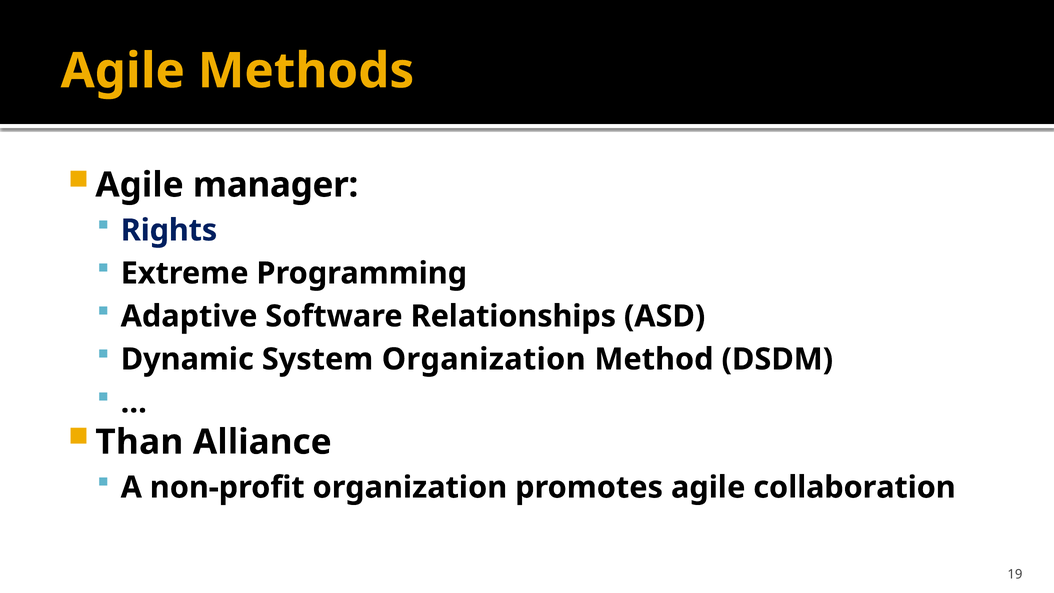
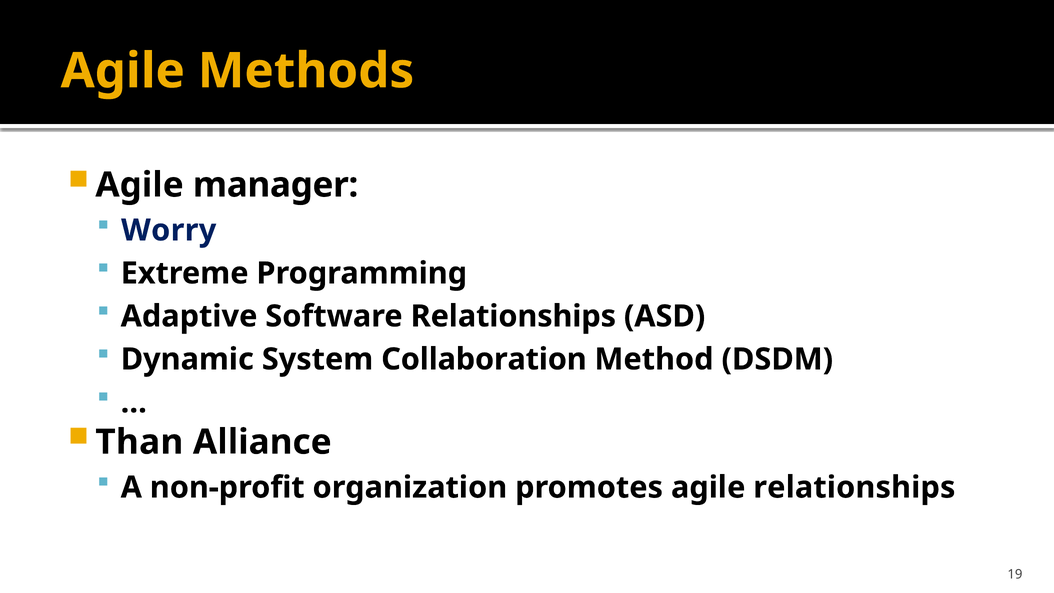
Rights: Rights -> Worry (169, 230)
System Organization: Organization -> Collaboration (484, 359)
agile collaboration: collaboration -> relationships (854, 487)
